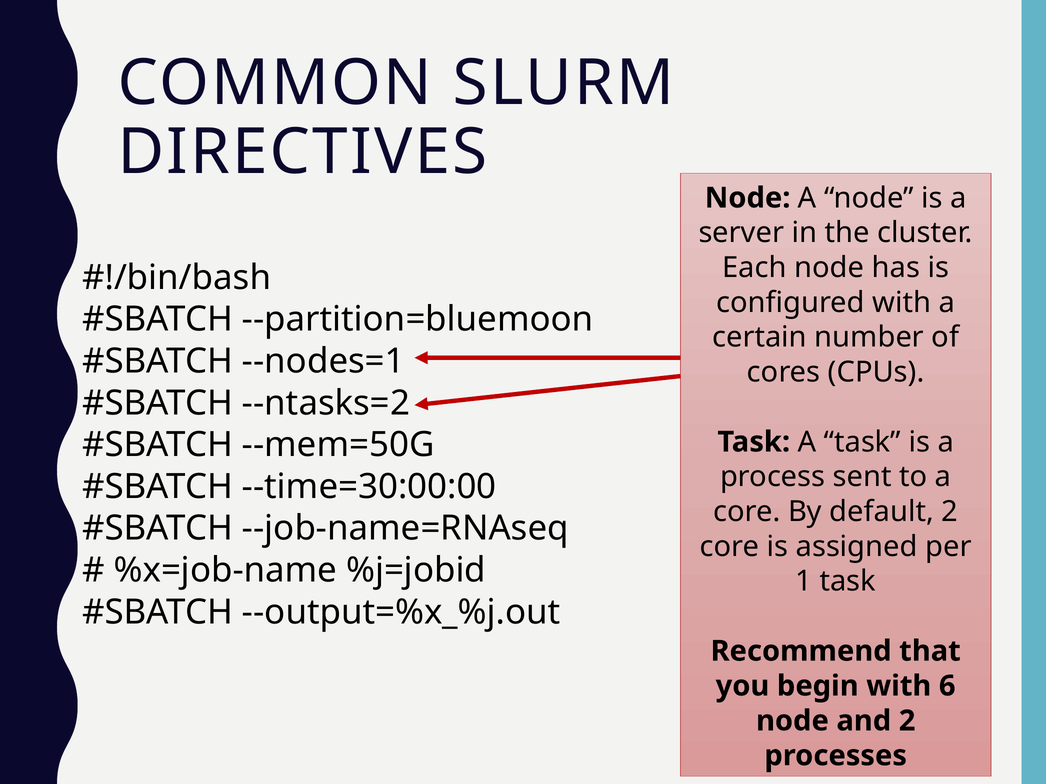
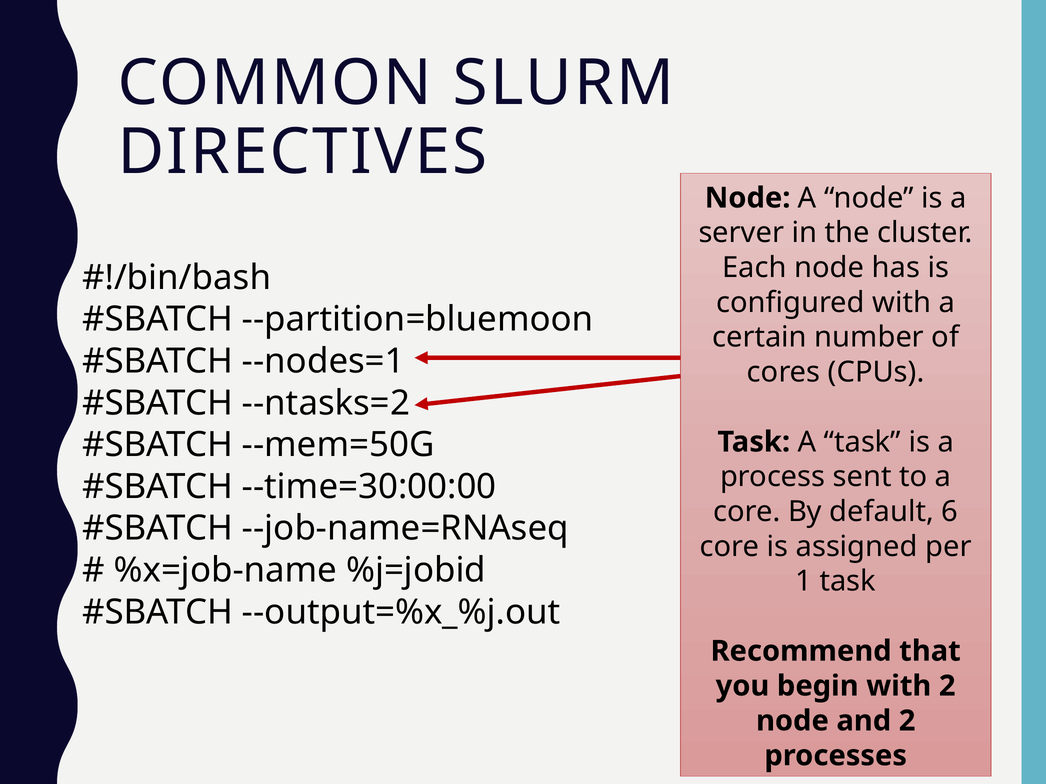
default 2: 2 -> 6 (950, 512)
with 6: 6 -> 2 (947, 686)
